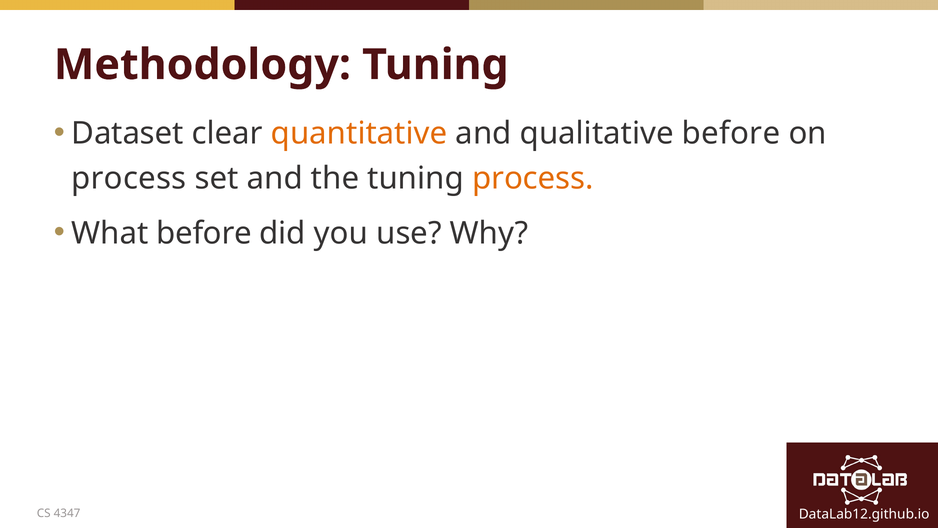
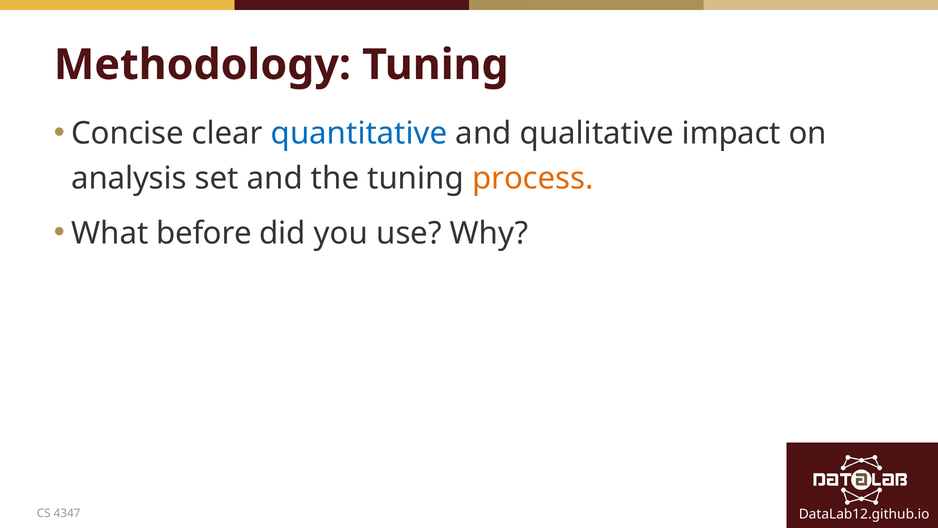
Dataset: Dataset -> Concise (128, 133)
quantitative colour: orange -> blue (359, 133)
qualitative before: before -> impact (731, 133)
process: process -> analysis (129, 178)
